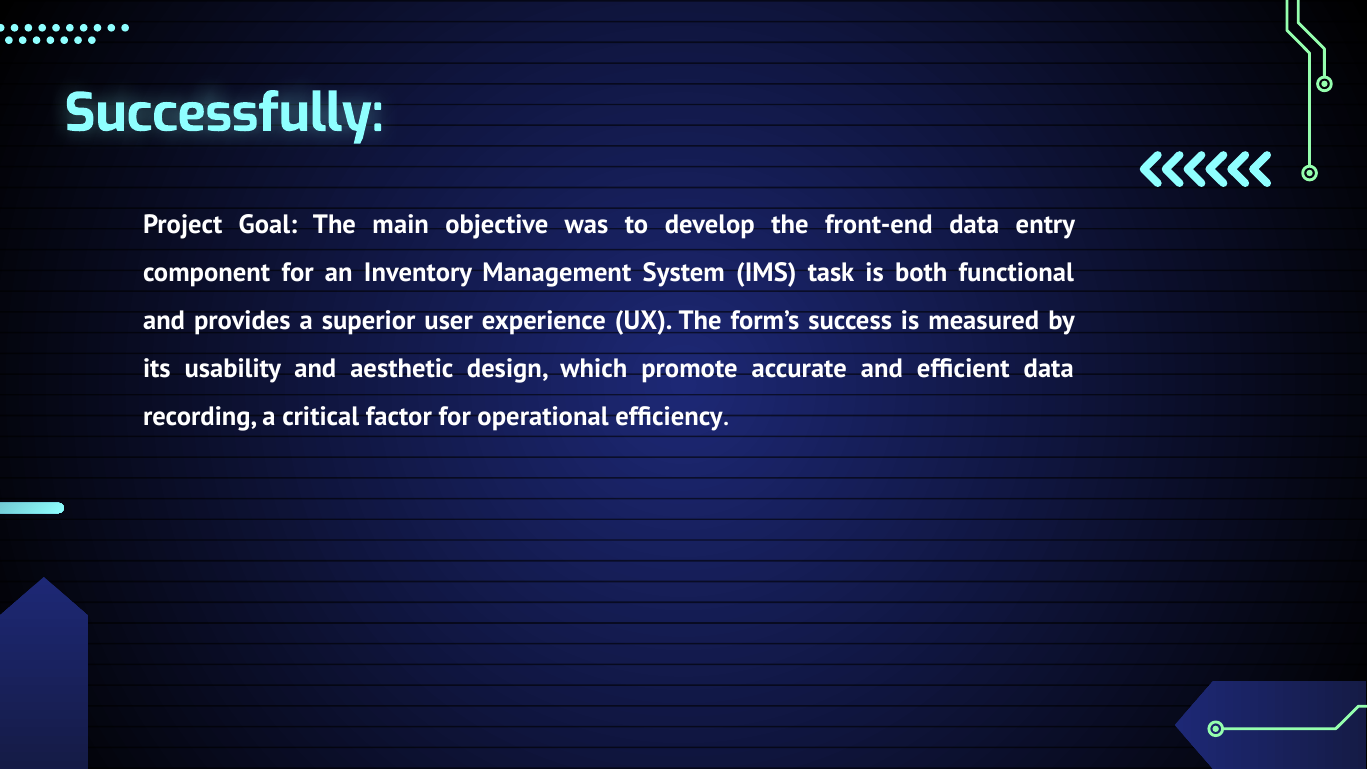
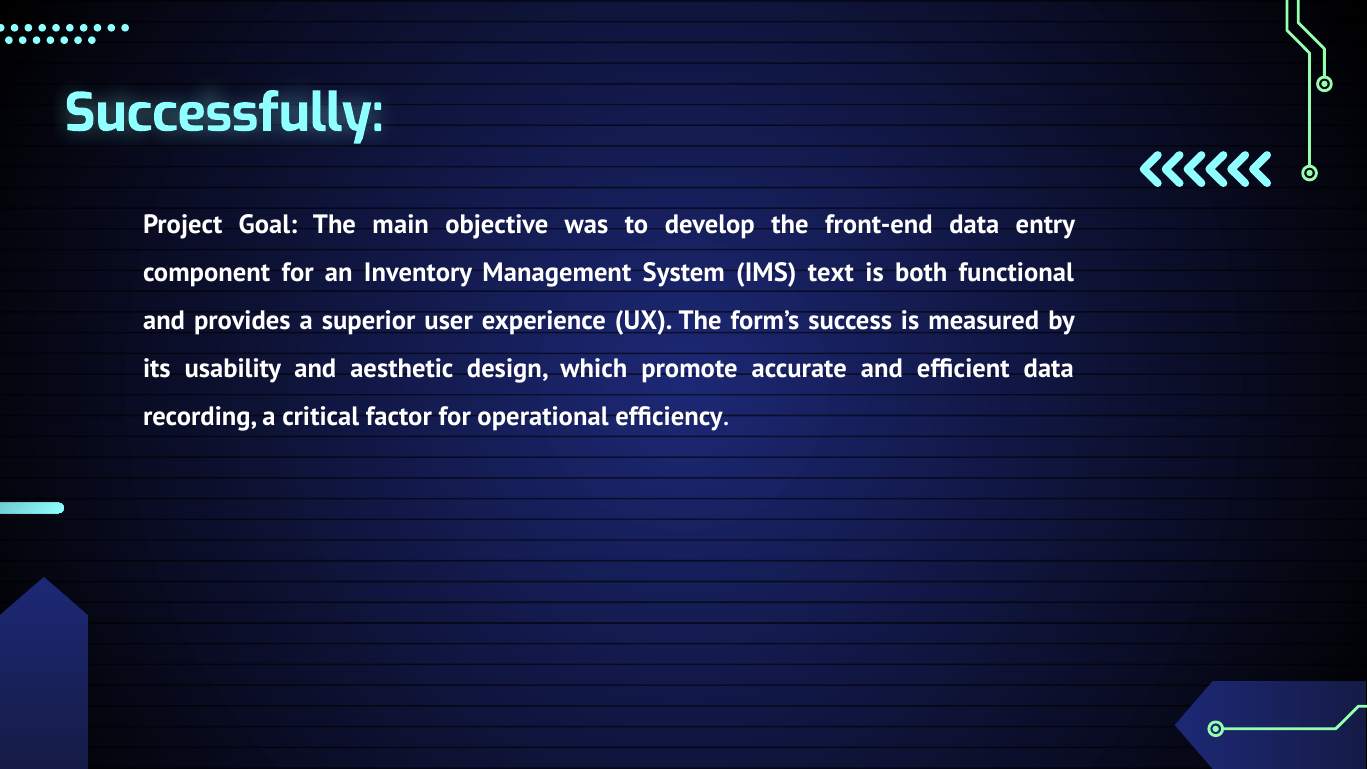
task: task -> text (831, 273)
